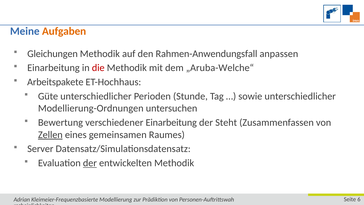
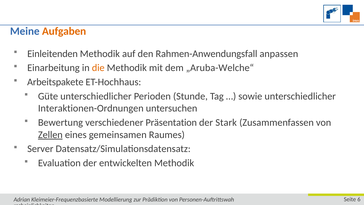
Gleichungen: Gleichungen -> Einleitenden (53, 54)
die colour: red -> orange (98, 68)
Modellierung-Ordnungen: Modellierung-Ordnungen -> Interaktionen-Ordnungen (91, 108)
verschiedener Einarbeitung: Einarbeitung -> Präsentation (171, 122)
Steht: Steht -> Stark (226, 122)
der underline: present -> none (90, 163)
